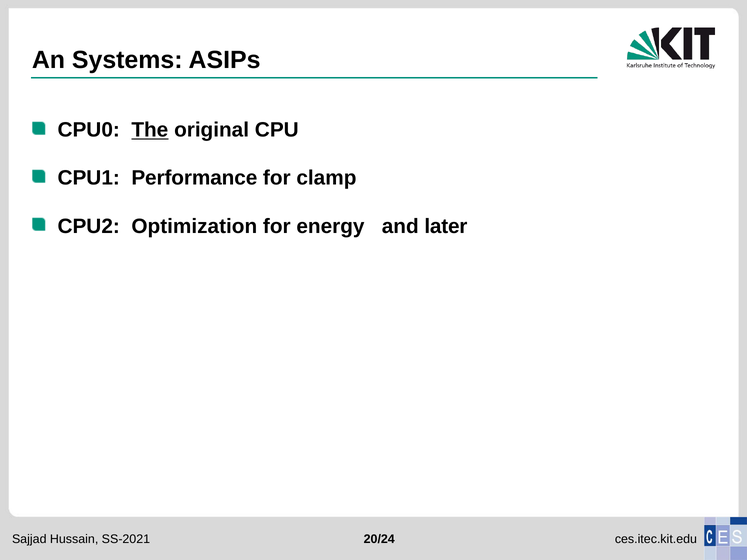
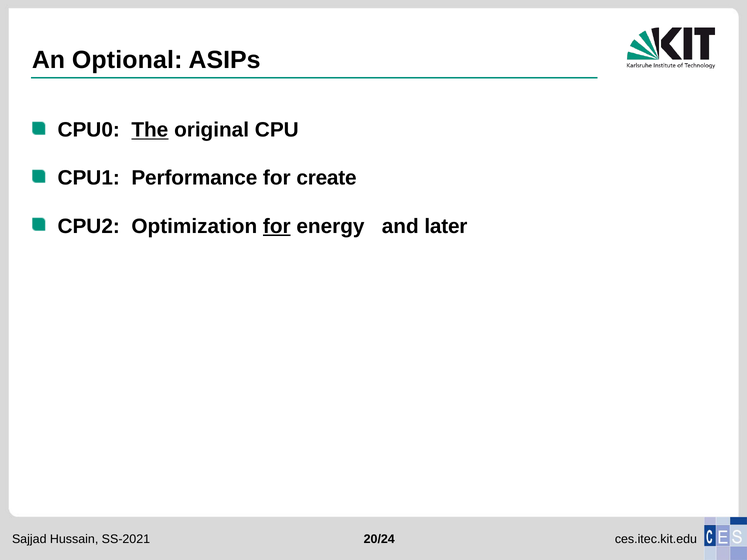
Systems: Systems -> Optional (127, 60)
clamp: clamp -> create (327, 178)
for underline: none -> present (277, 226)
